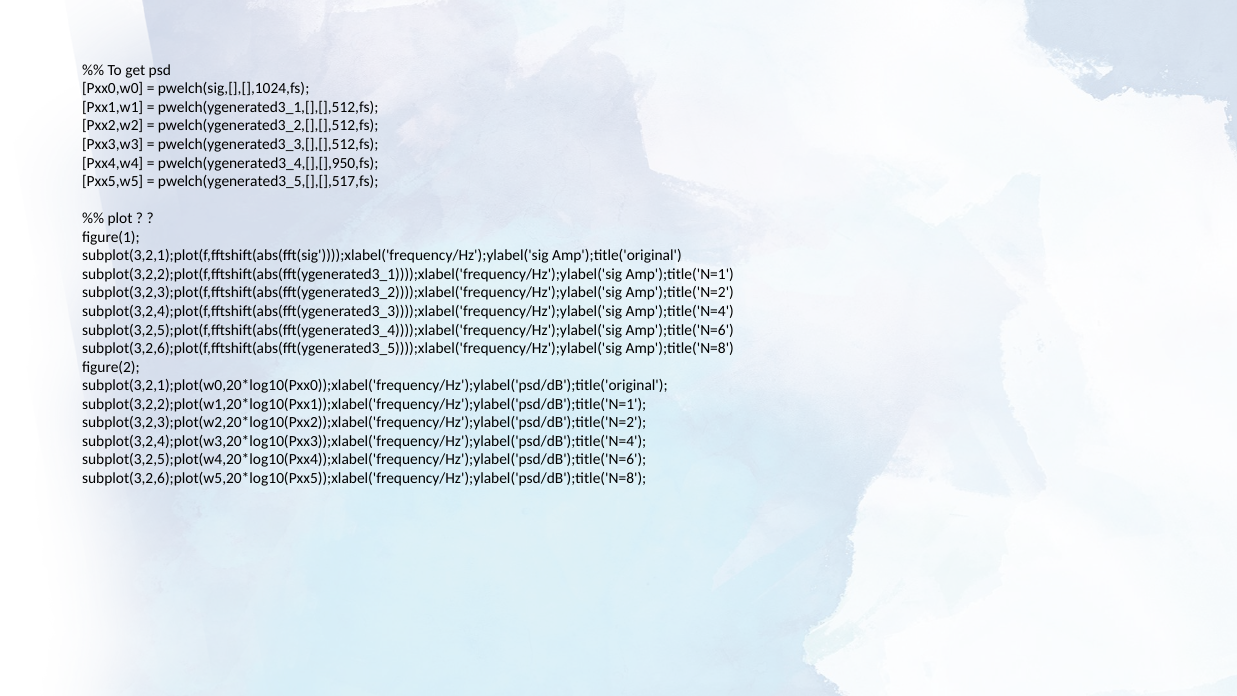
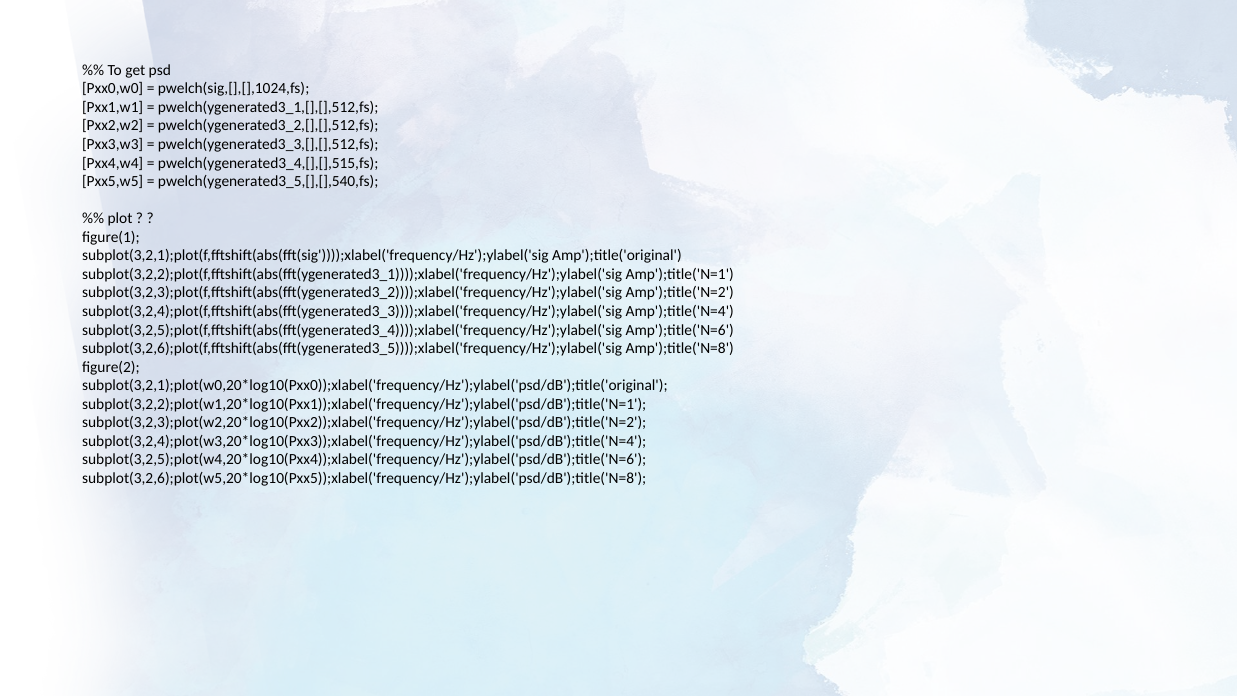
pwelch(ygenerated3_4,[],[],950,fs: pwelch(ygenerated3_4,[],[],950,fs -> pwelch(ygenerated3_4,[],[],515,fs (268, 163)
pwelch(ygenerated3_5,[],[],517,fs: pwelch(ygenerated3_5,[],[],517,fs -> pwelch(ygenerated3_5,[],[],540,fs (268, 181)
